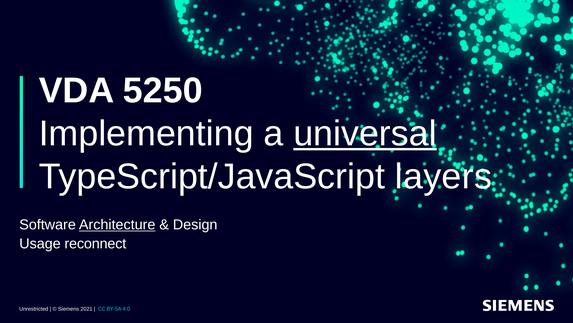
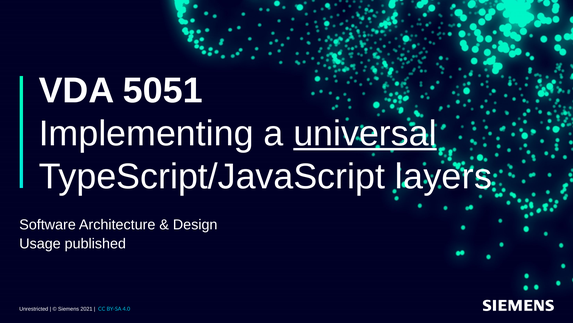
5250: 5250 -> 5051 (163, 90)
Architecture underline: present -> none (117, 224)
reconnect: reconnect -> published (95, 243)
